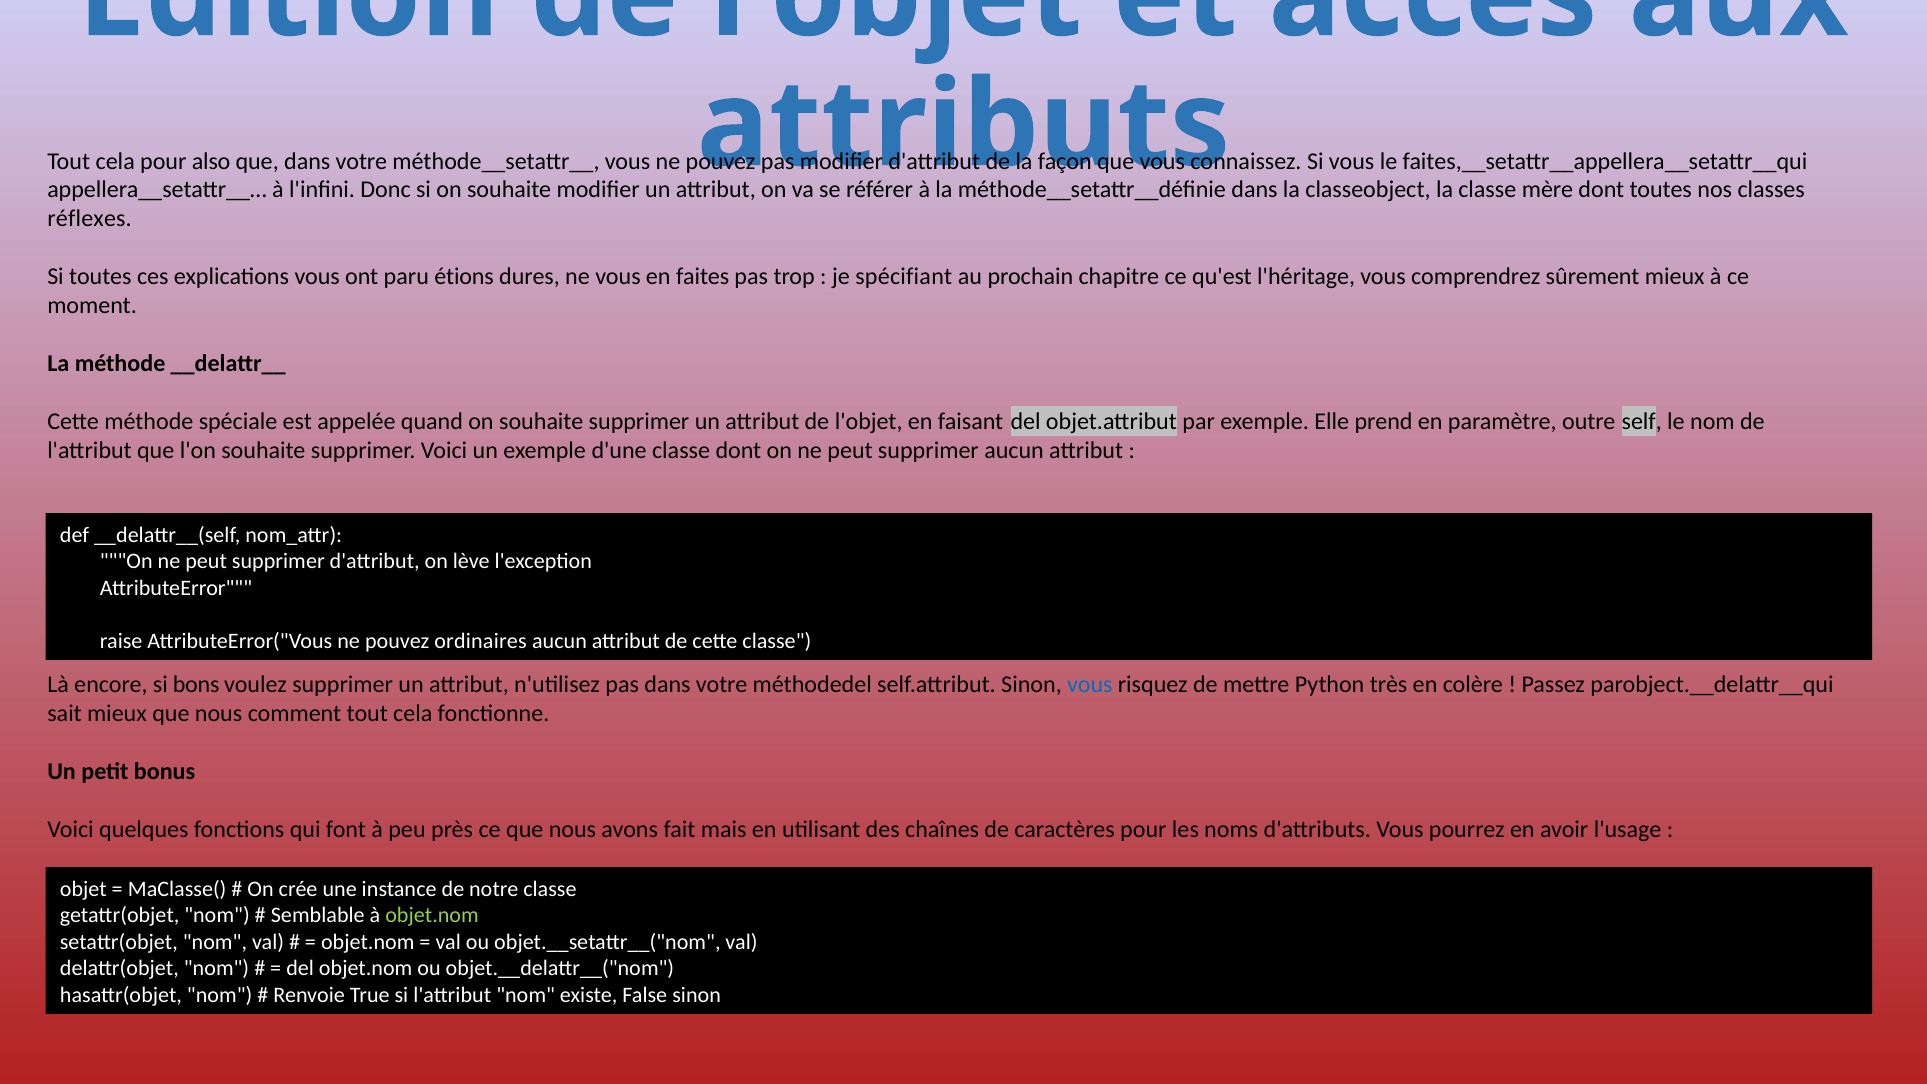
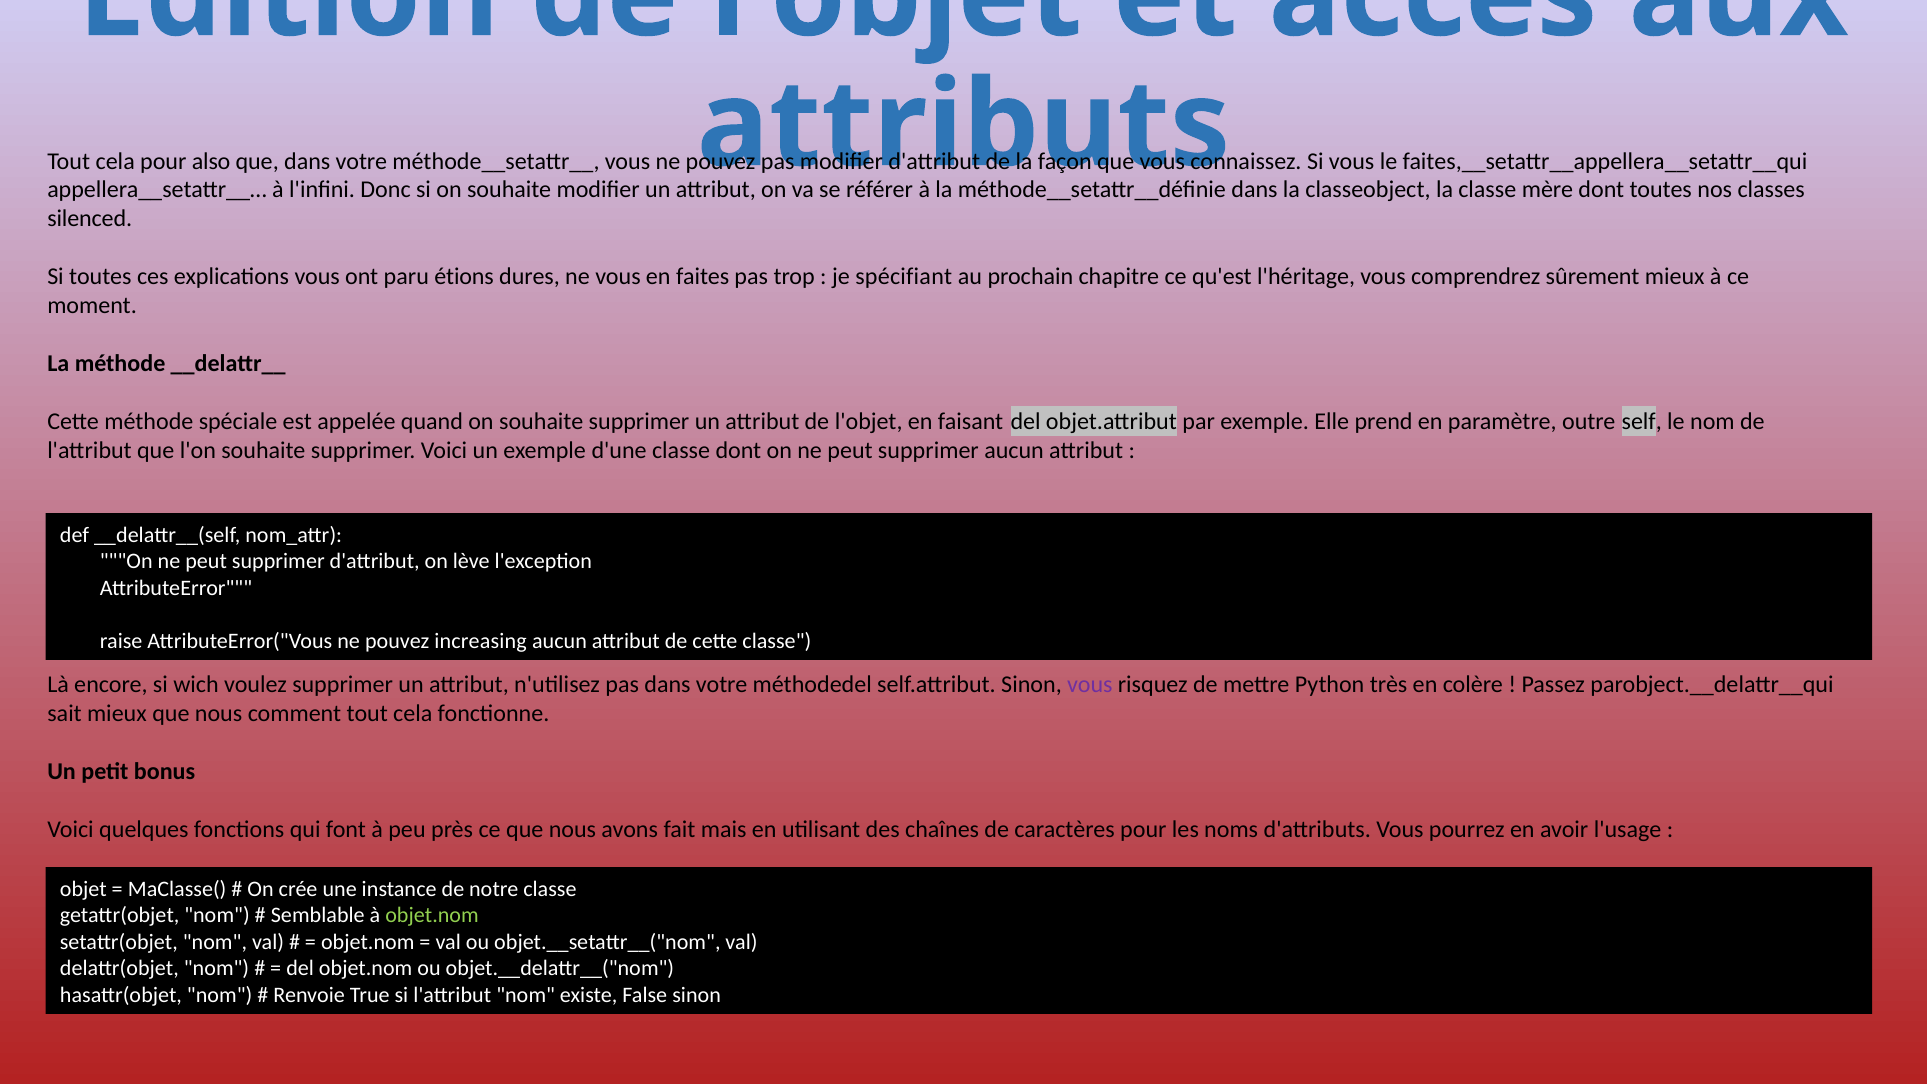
réflexes: réflexes -> silenced (90, 219)
ordinaires: ordinaires -> increasing (481, 641)
bons: bons -> wich (196, 685)
vous colour: blue -> purple (1090, 685)
